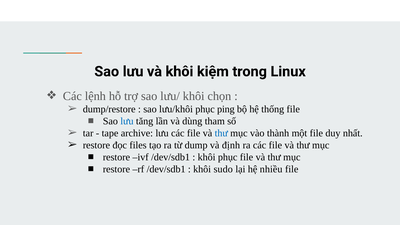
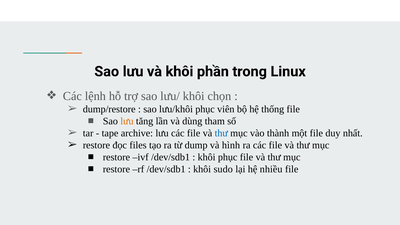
kiệm: kiệm -> phần (213, 72)
ping: ping -> viên (226, 109)
lưu colour: blue -> orange (127, 121)
định: định -> hình (231, 145)
